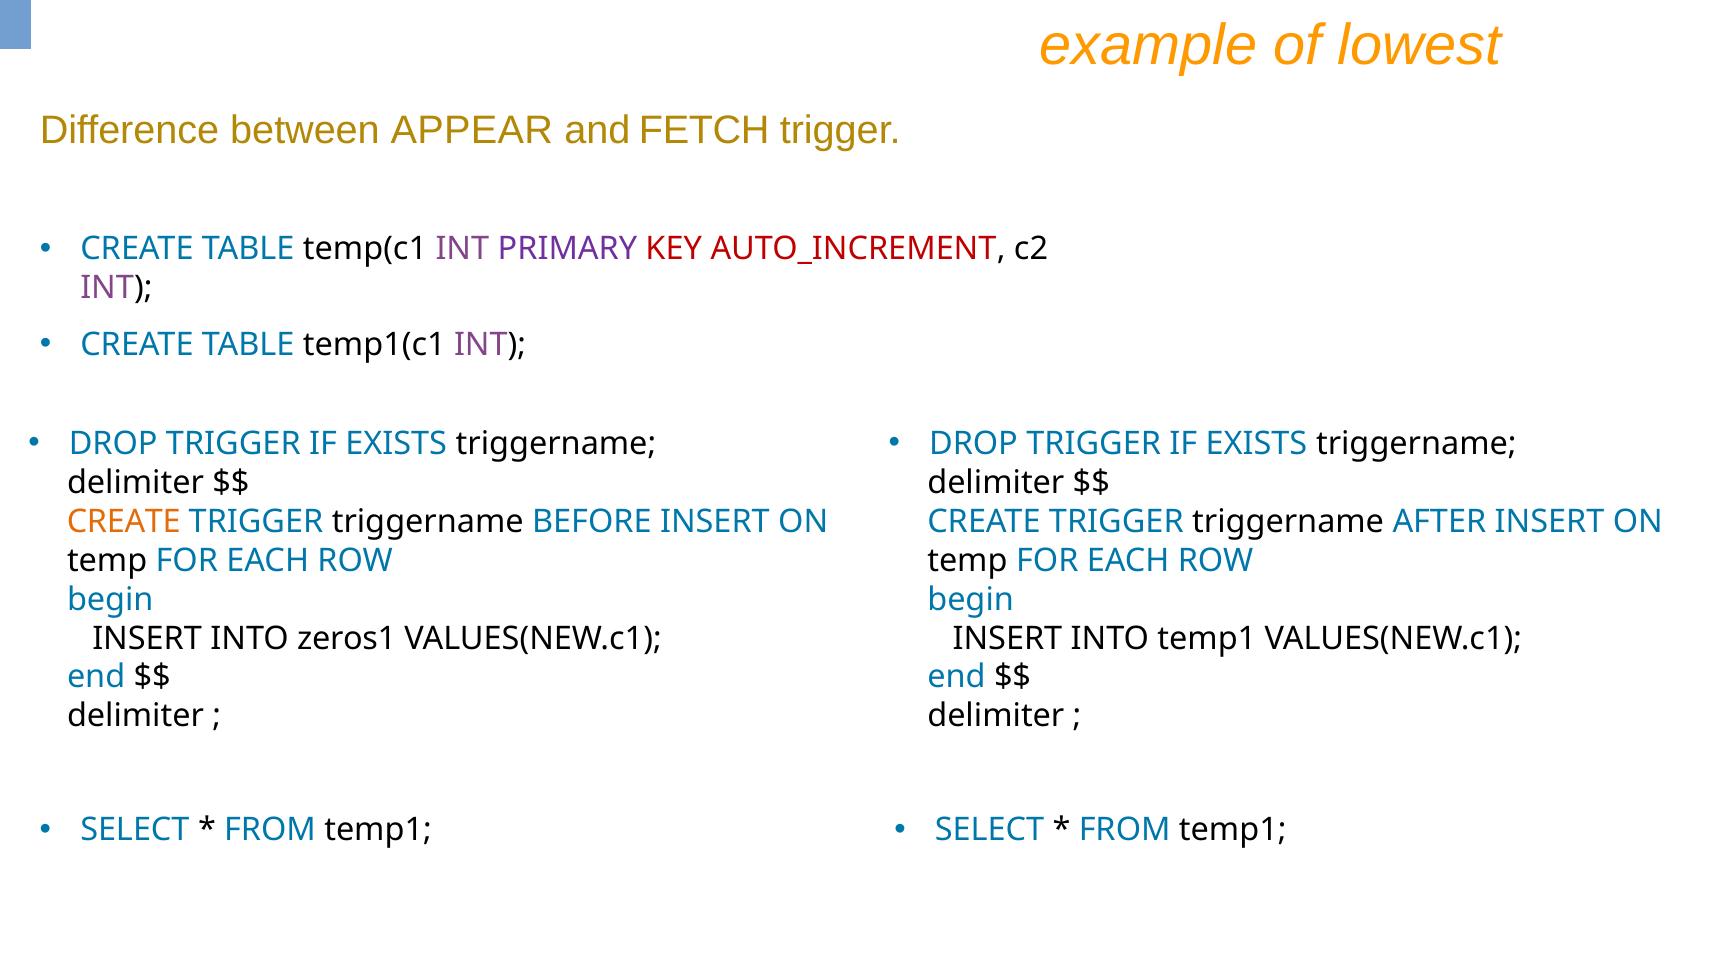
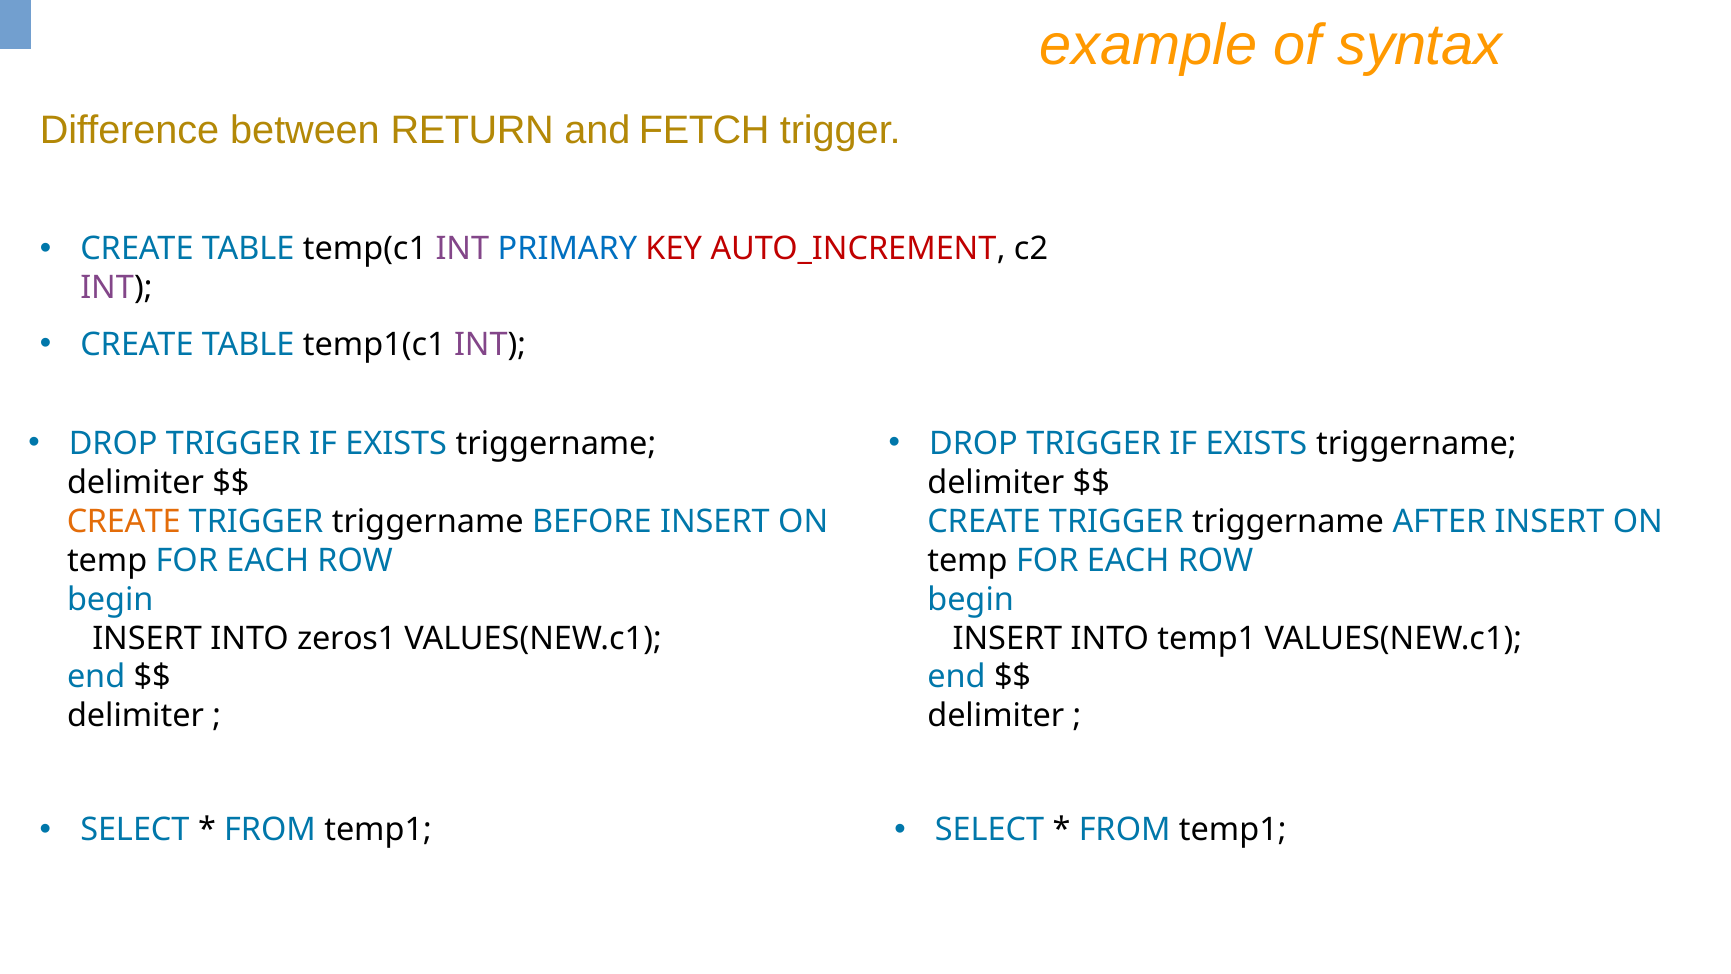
lowest: lowest -> syntax (1420, 45)
APPEAR: APPEAR -> RETURN (472, 130)
PRIMARY colour: purple -> blue (567, 249)
